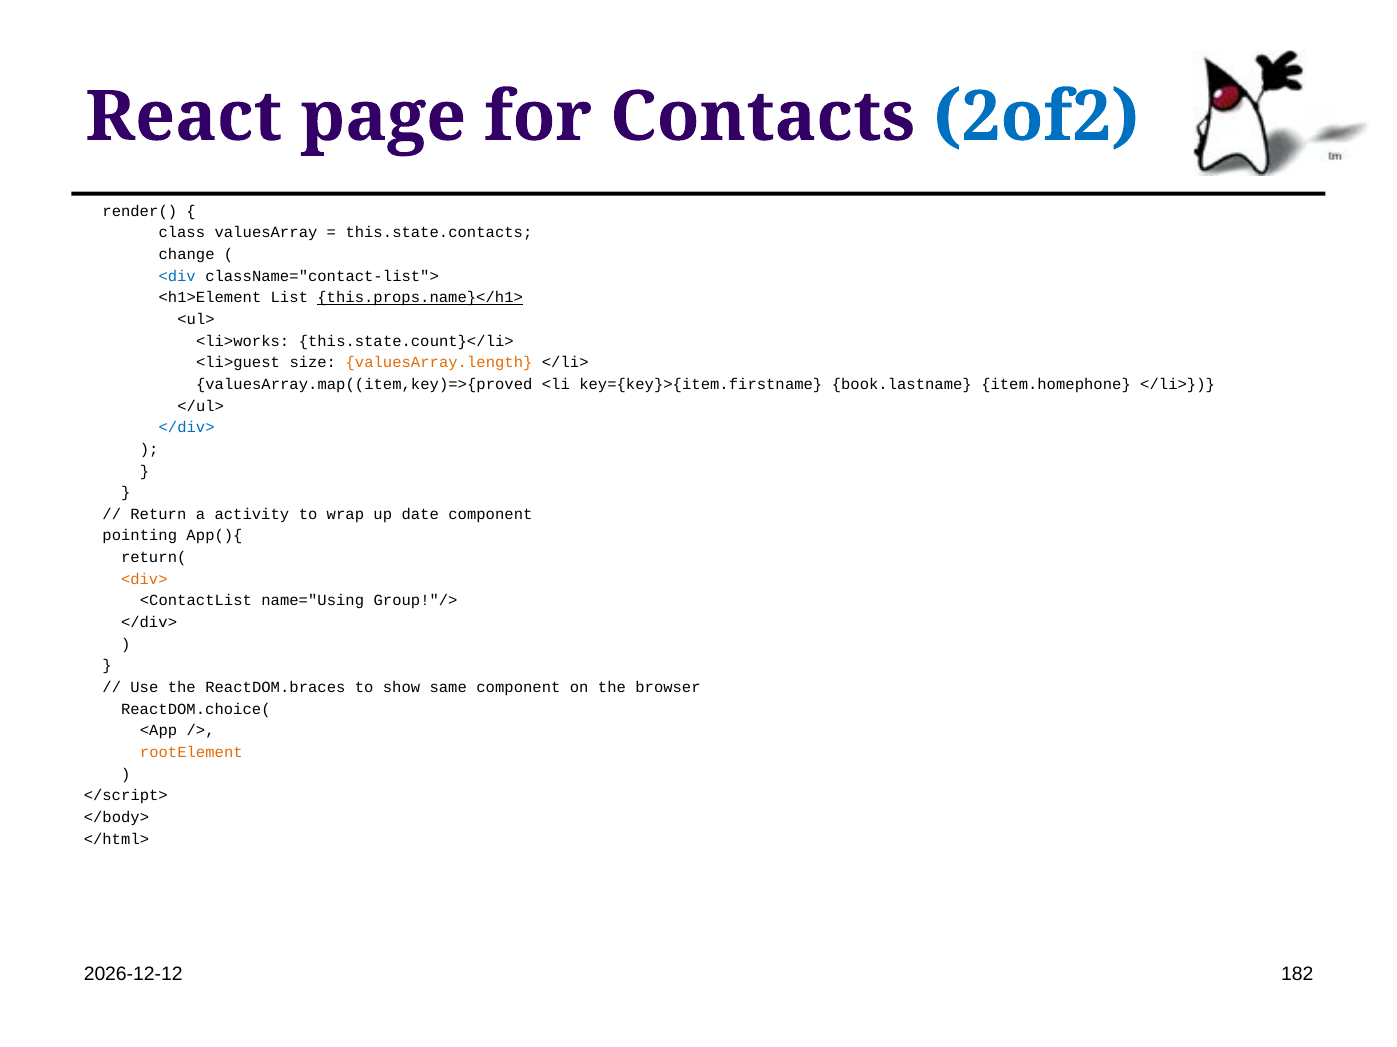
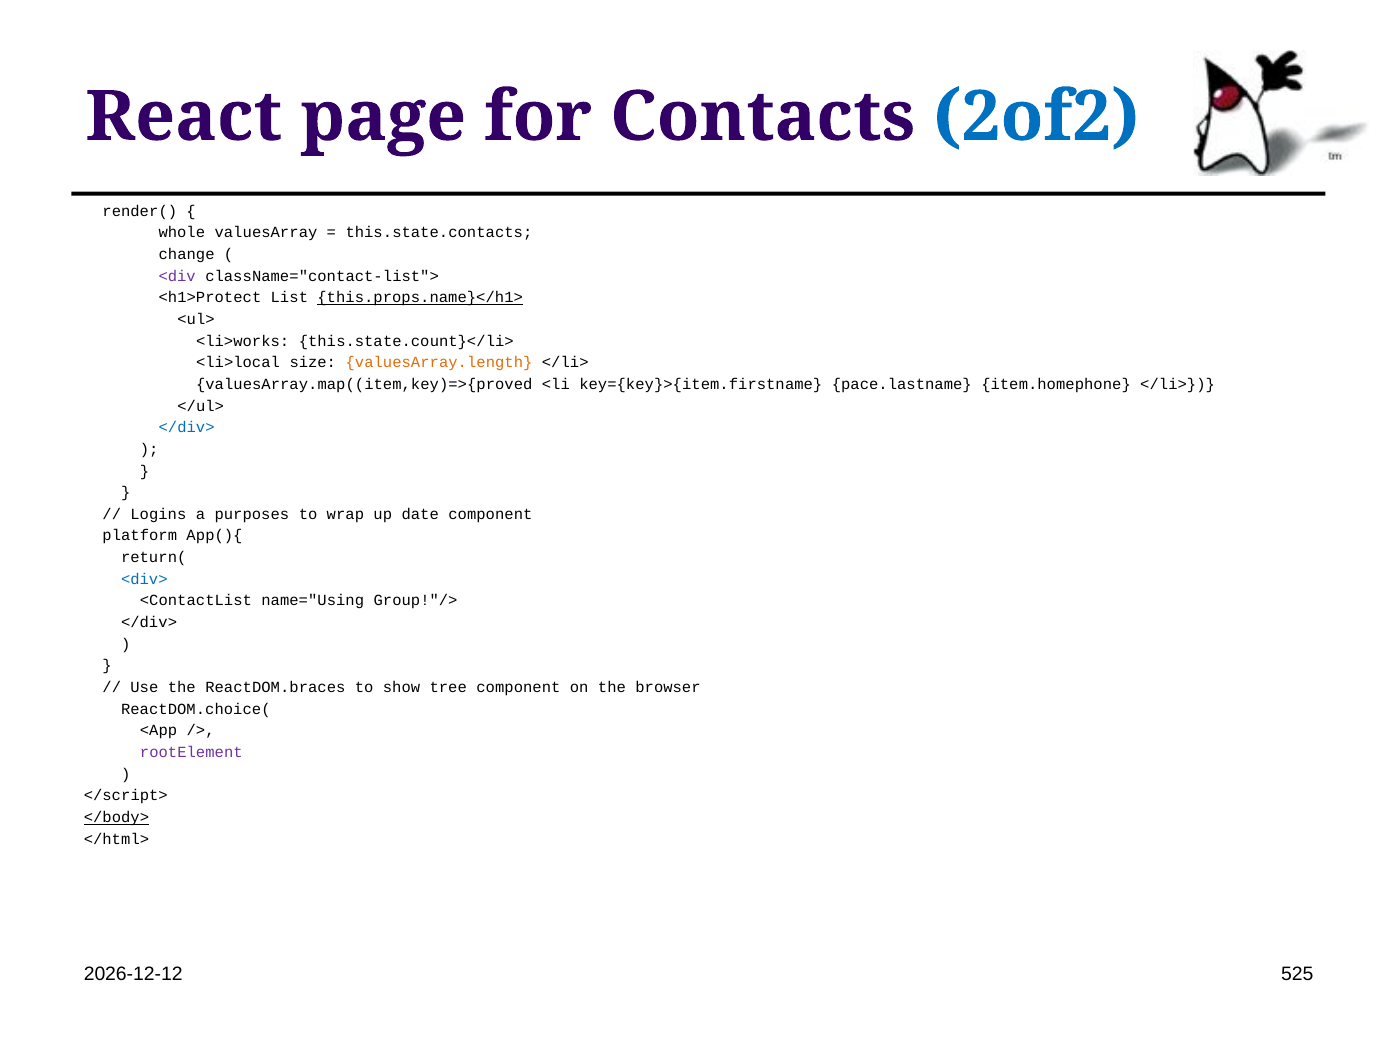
class: class -> whole (182, 233)
<div colour: blue -> purple (177, 276)
<h1>Element: <h1>Element -> <h1>Protect (210, 298)
<li>guest: <li>guest -> <li>local (238, 363)
book.lastname: book.lastname -> pace.lastname (902, 385)
Return: Return -> Logins (158, 515)
activity: activity -> purposes (252, 515)
pointing: pointing -> platform (140, 536)
<div> colour: orange -> blue (144, 580)
same: same -> tree (448, 688)
rootElement colour: orange -> purple (191, 753)
</body> underline: none -> present (116, 818)
182: 182 -> 525 (1297, 975)
